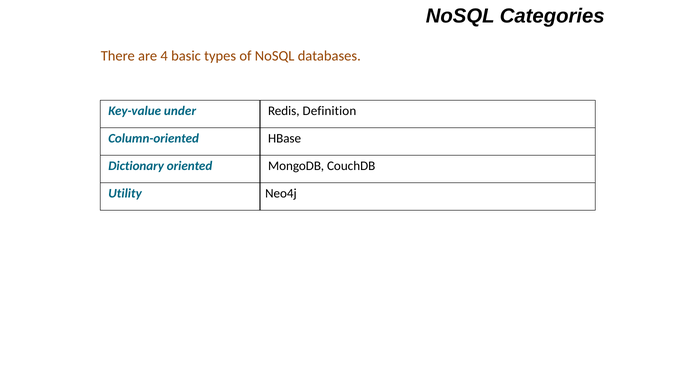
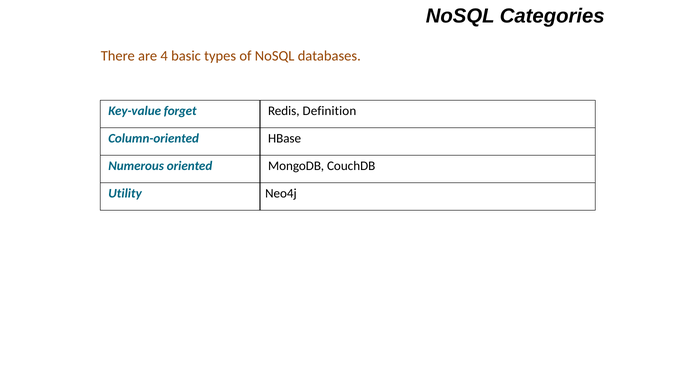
under: under -> forget (180, 111)
Dictionary: Dictionary -> Numerous (136, 166)
